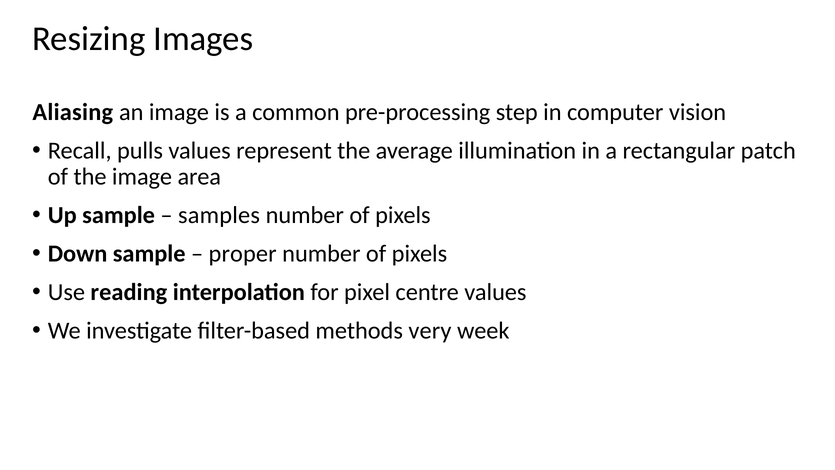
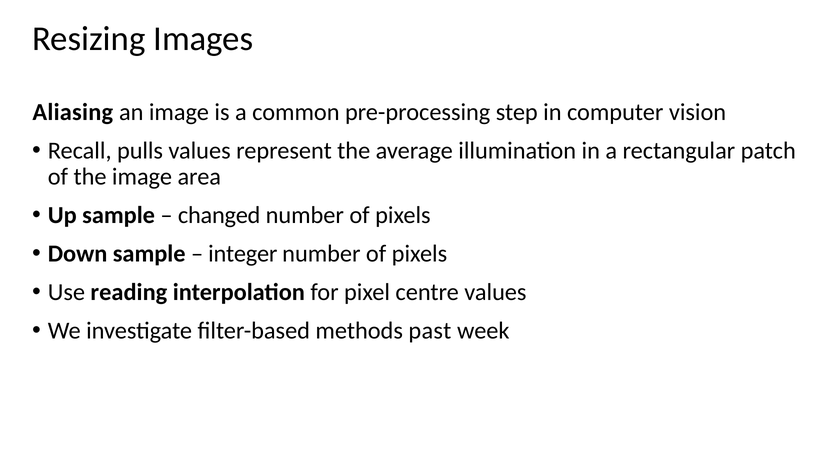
samples: samples -> changed (219, 215)
proper: proper -> integer (243, 254)
very: very -> past (430, 330)
